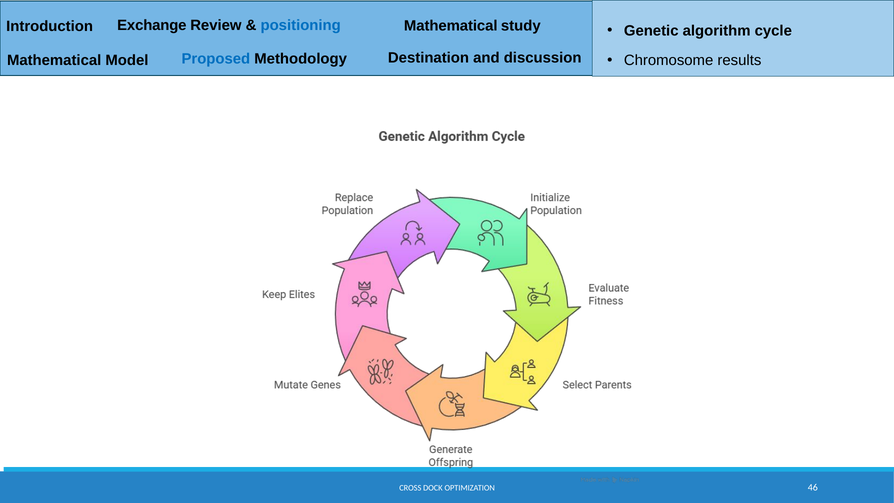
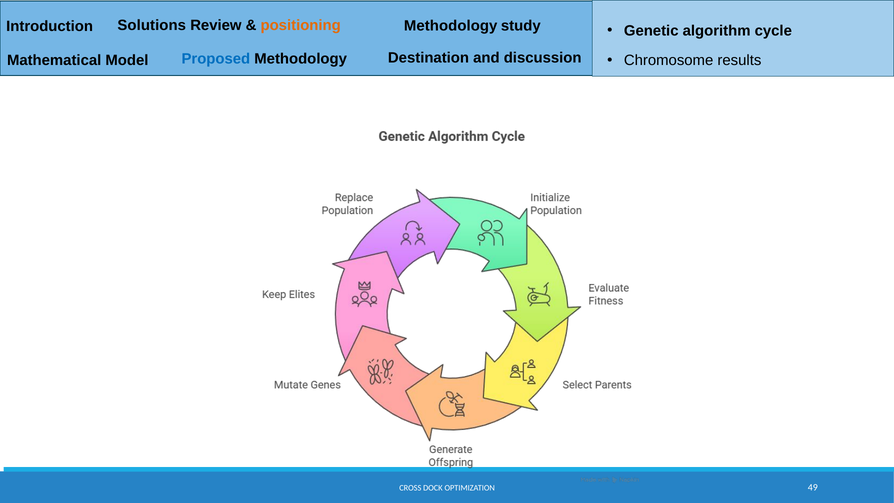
Exchange: Exchange -> Solutions (152, 25)
positioning colour: blue -> orange (301, 25)
Mathematical: Mathematical -> Methodology (451, 26)
46: 46 -> 49 (813, 488)
